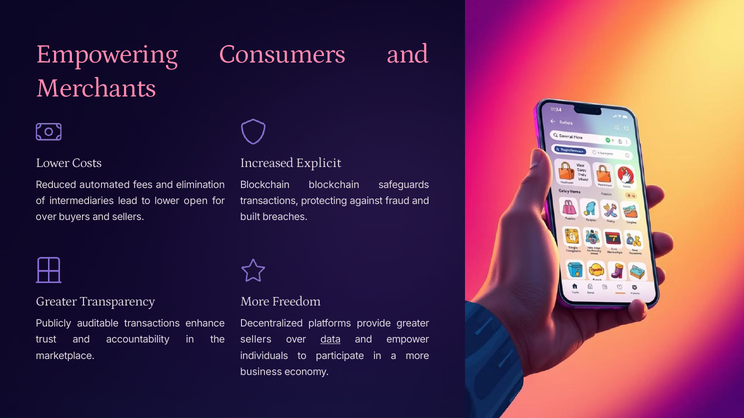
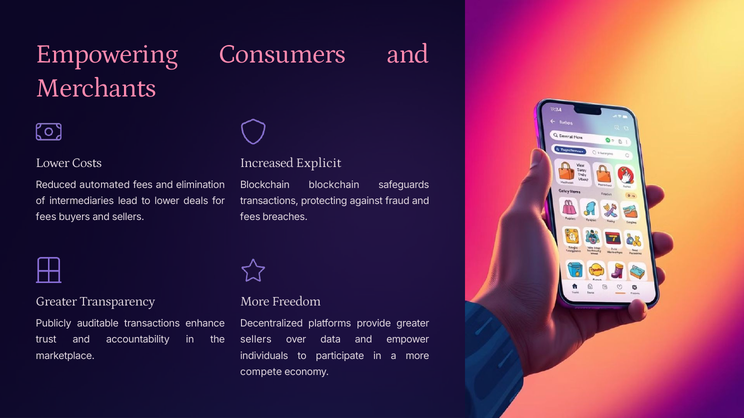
open: open -> deals (196, 201)
over: over -> fees (46, 217)
built: built -> fees (250, 217)
data underline: present -> none (331, 340)
business: business -> compete (261, 372)
